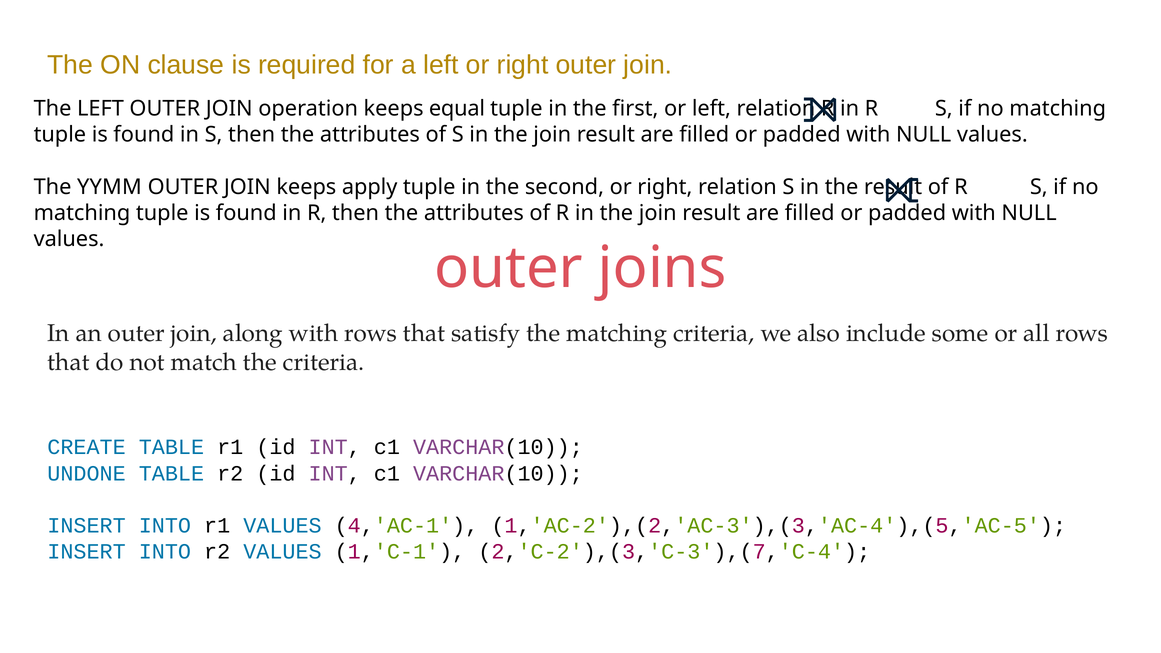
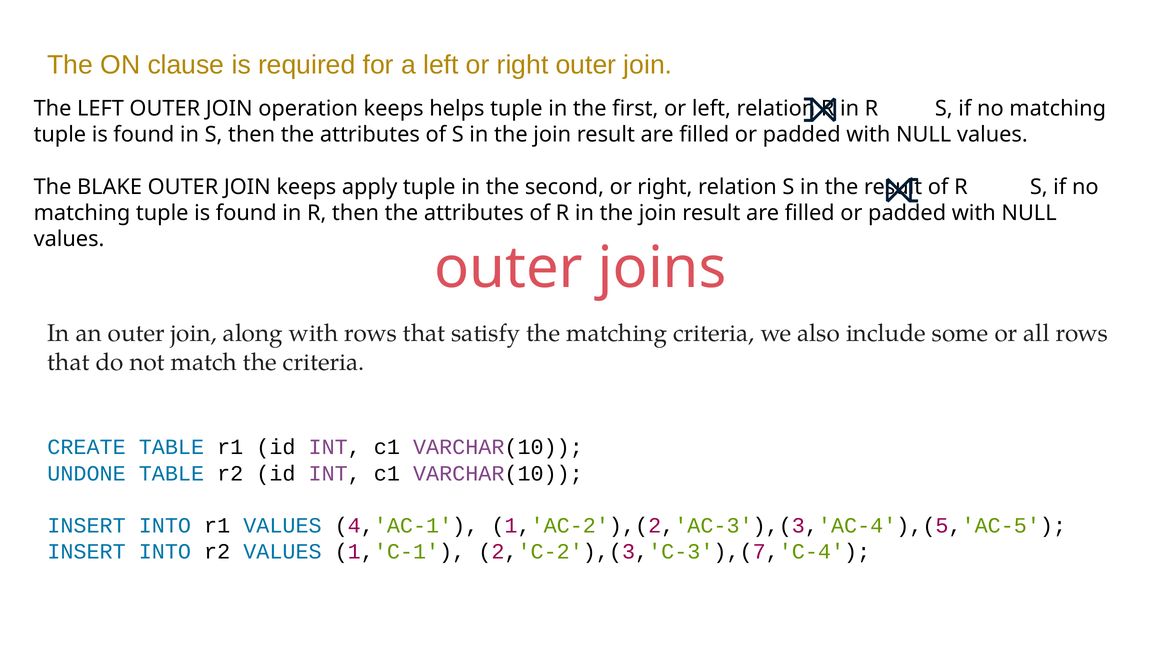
equal: equal -> helps (457, 109)
YYMM: YYMM -> BLAKE (110, 187)
